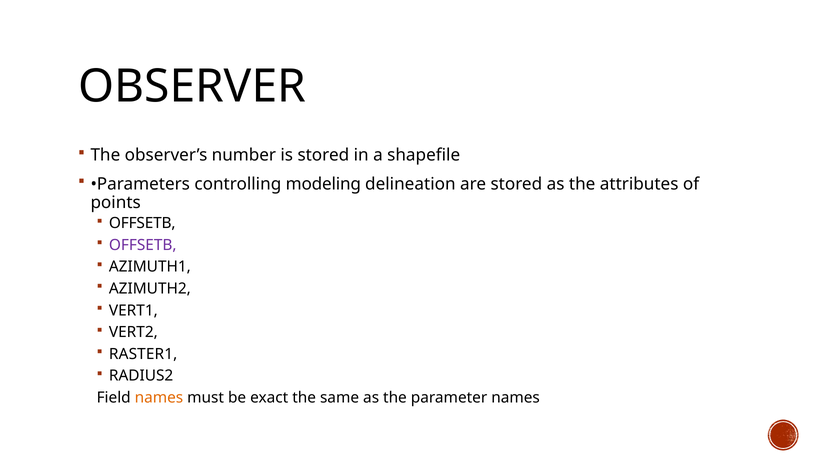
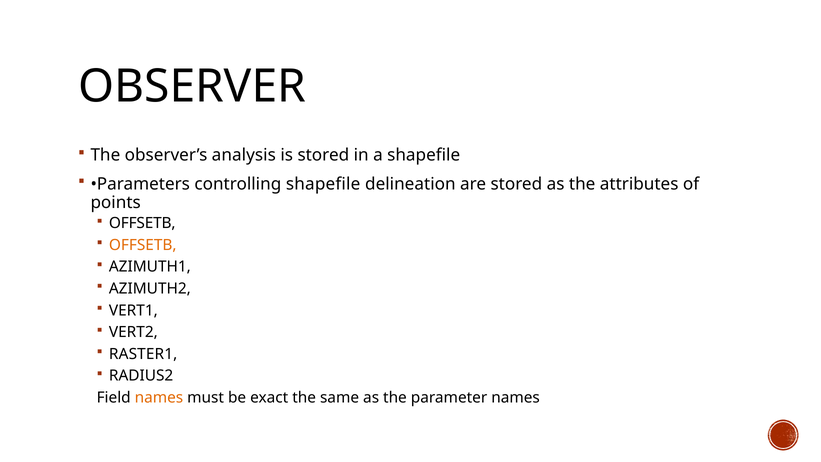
number: number -> analysis (244, 155)
controlling modeling: modeling -> shapefile (323, 184)
OFFSETB colour: purple -> orange (143, 245)
